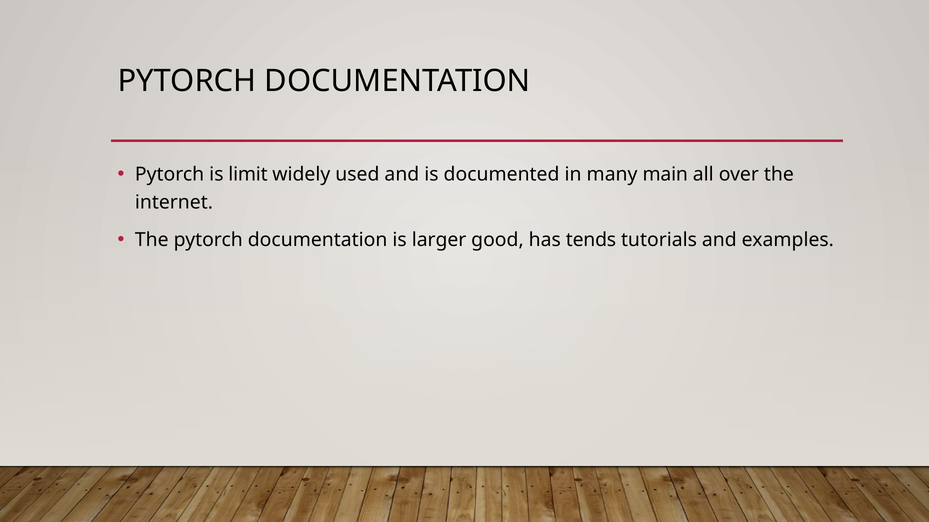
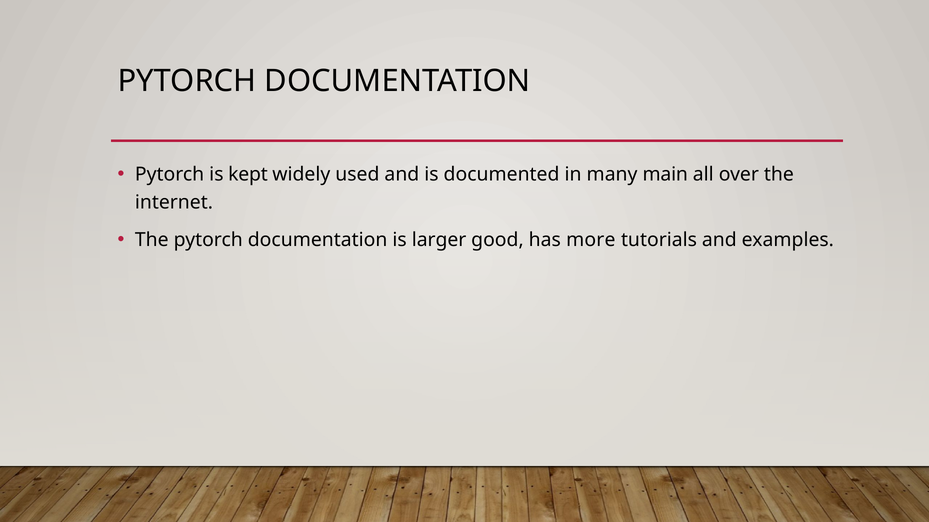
limit: limit -> kept (248, 175)
tends: tends -> more (591, 240)
